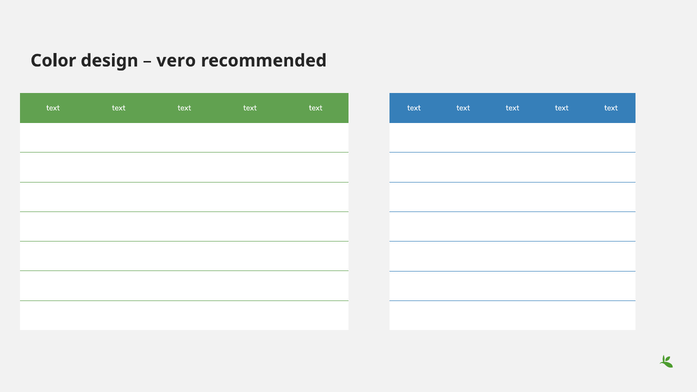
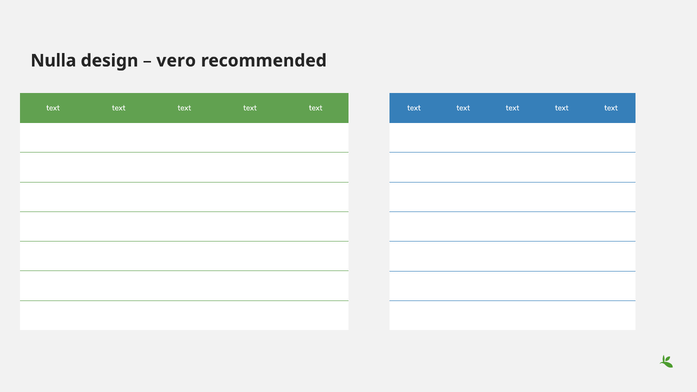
Color: Color -> Nulla (53, 61)
